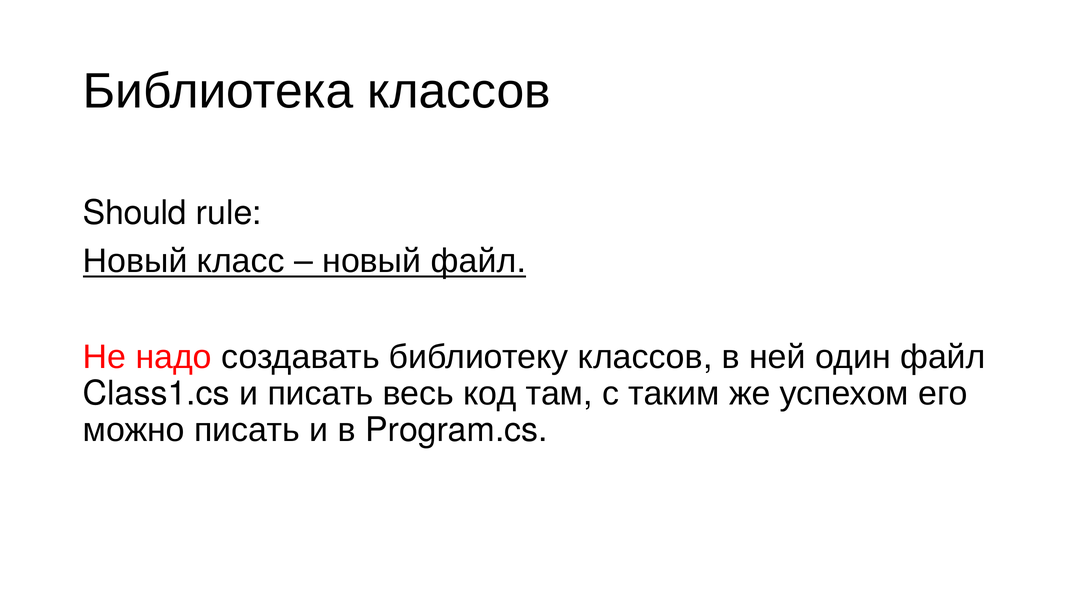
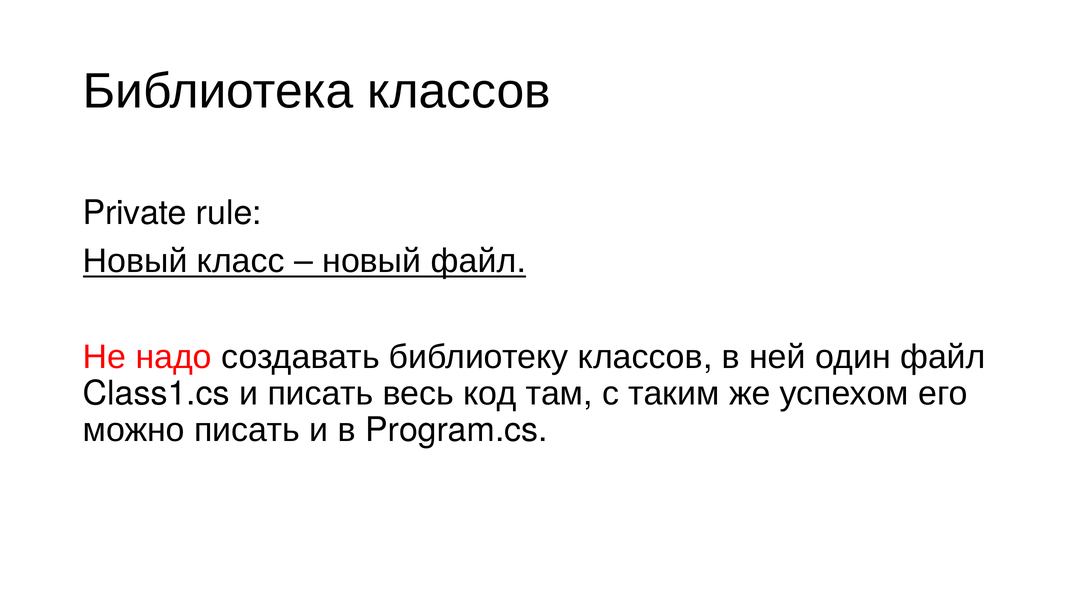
Should: Should -> Private (135, 213)
